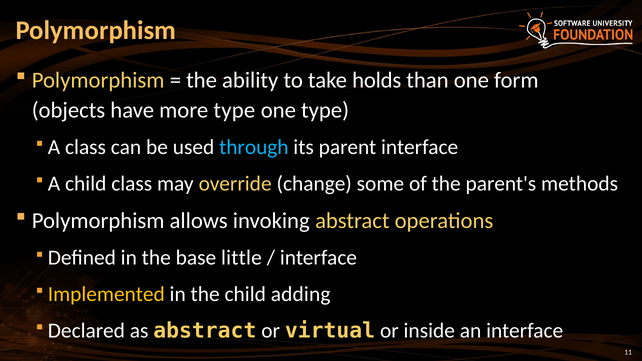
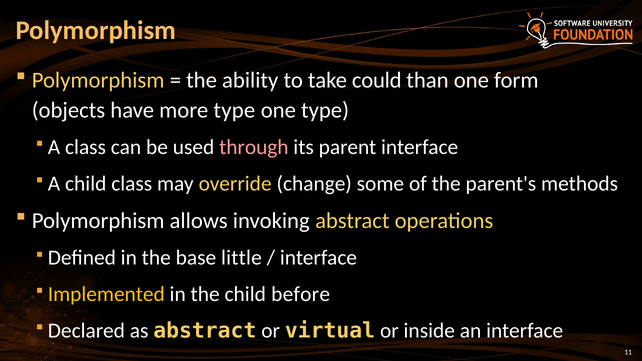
holds: holds -> could (377, 80)
through colour: light blue -> pink (254, 147)
adding: adding -> before (301, 294)
